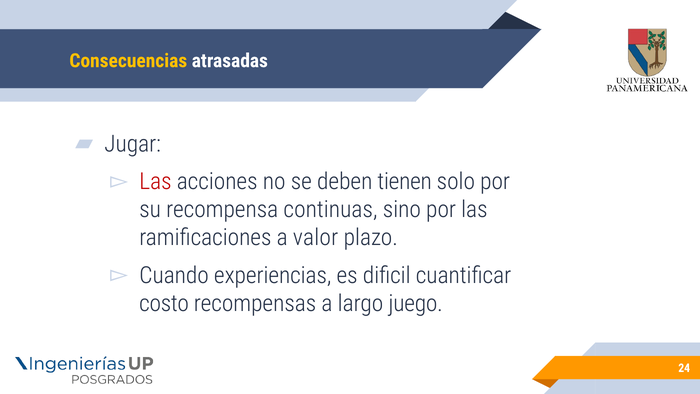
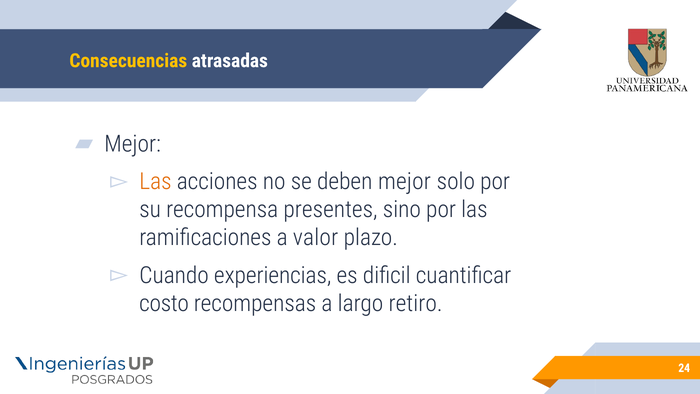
Jugar: Jugar -> Mejor (133, 144)
Las colour: red -> orange (155, 182)
deben tienen: tienen -> mejor (404, 182)
continuas: continuas -> presentes (331, 210)
juego: juego -> retiro (416, 303)
